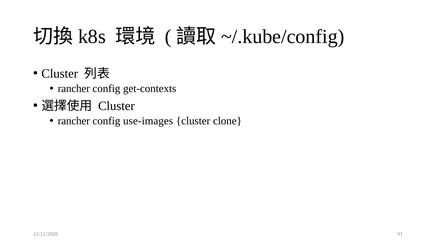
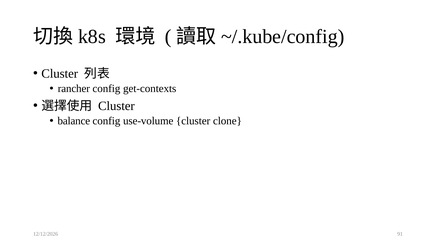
rancher: rancher -> balance (74, 121)
use-images: use-images -> use-volume (148, 121)
